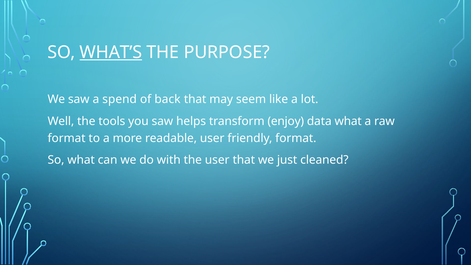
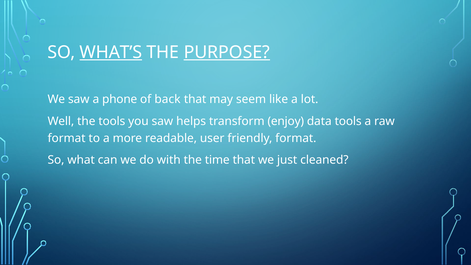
PURPOSE underline: none -> present (227, 52)
spend: spend -> phone (120, 99)
data what: what -> tools (348, 121)
the user: user -> time (217, 160)
